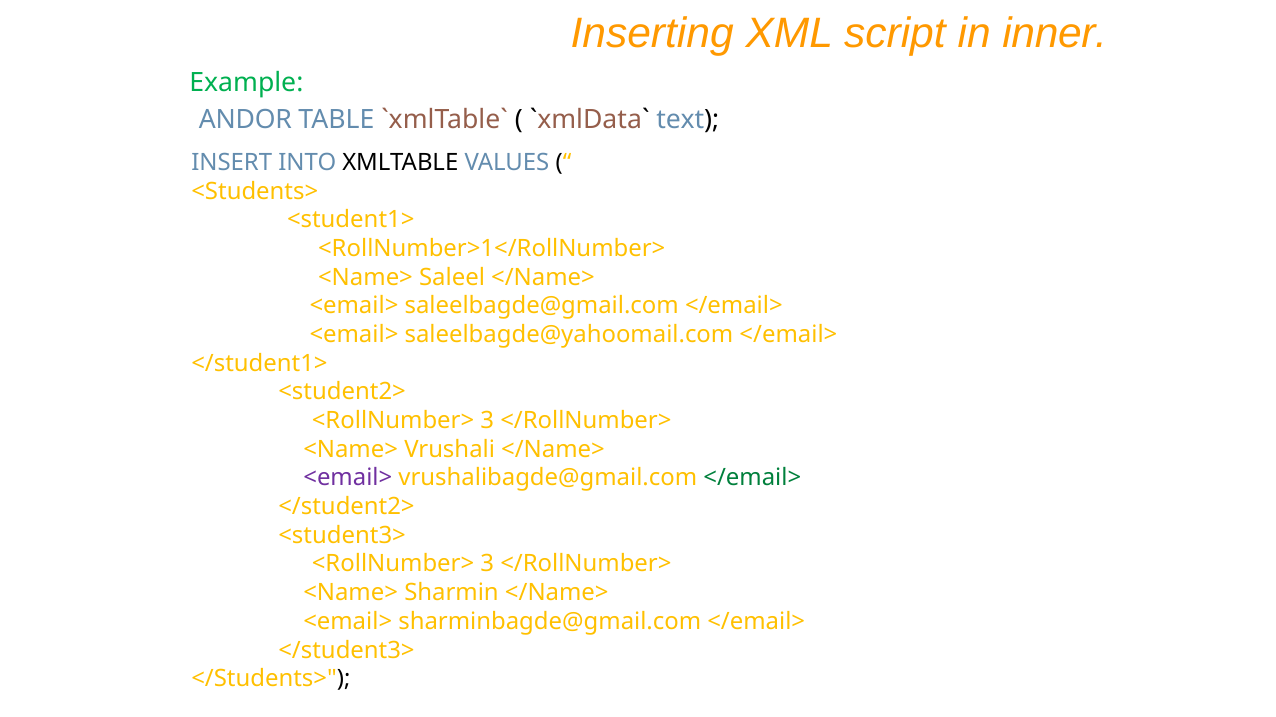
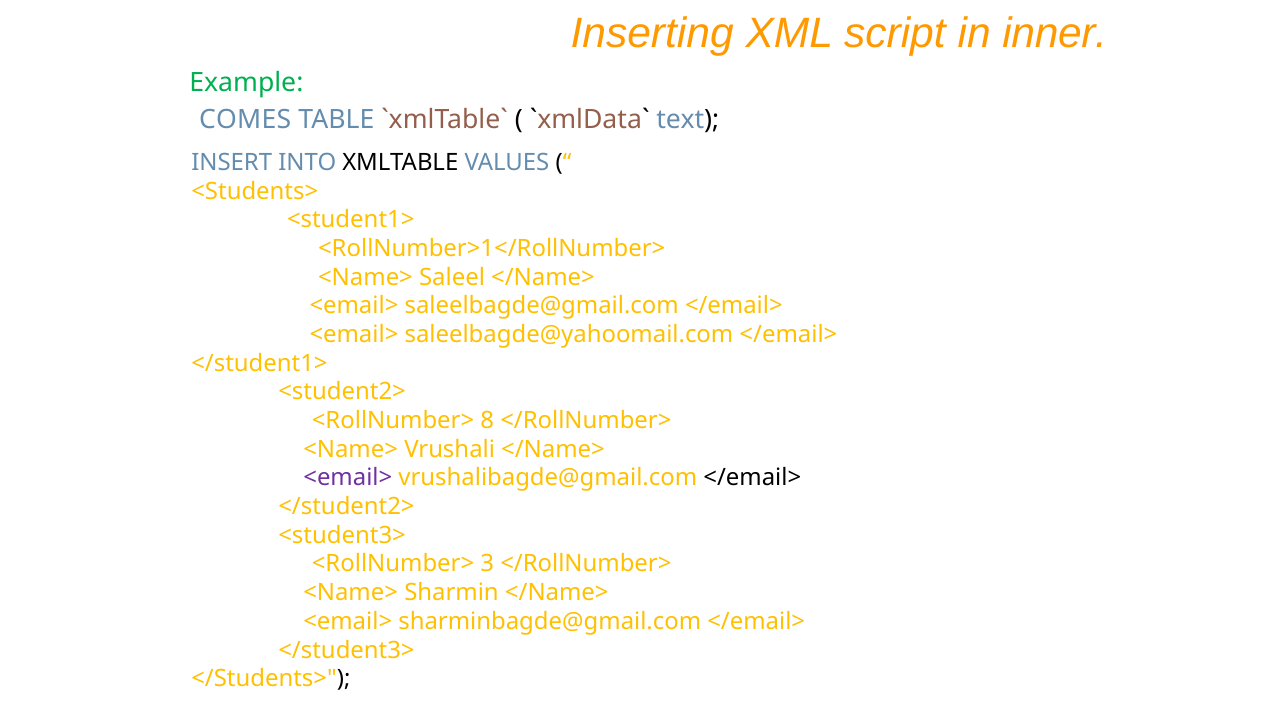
ANDOR: ANDOR -> COMES (245, 120)
3: 3 -> 8 (487, 421)
</email> colour: green -> black (752, 479)
